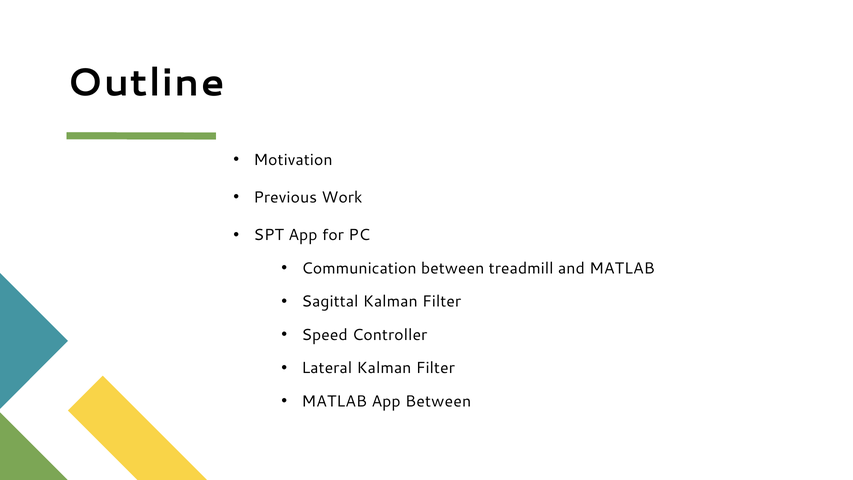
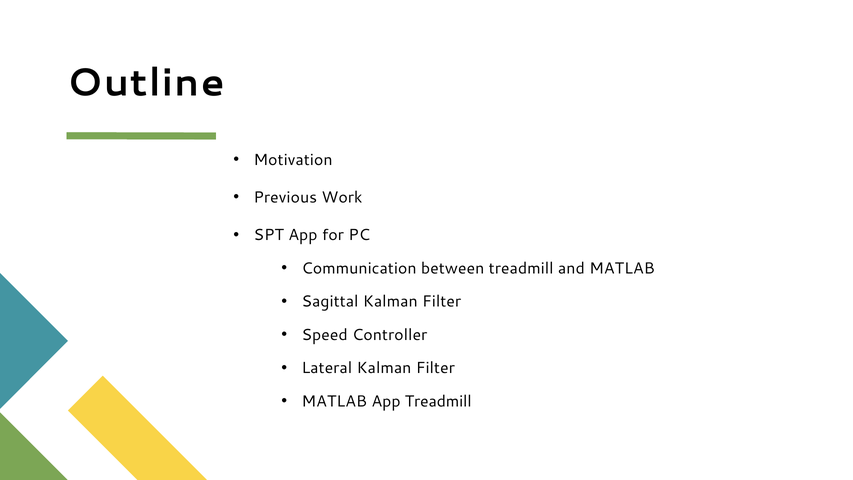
App Between: Between -> Treadmill (438, 401)
